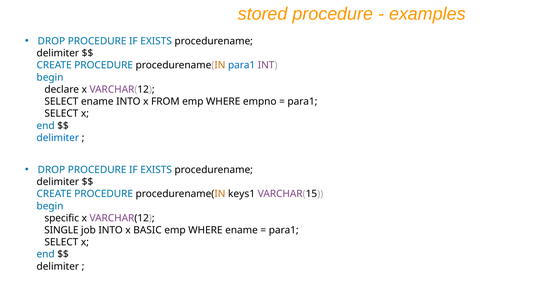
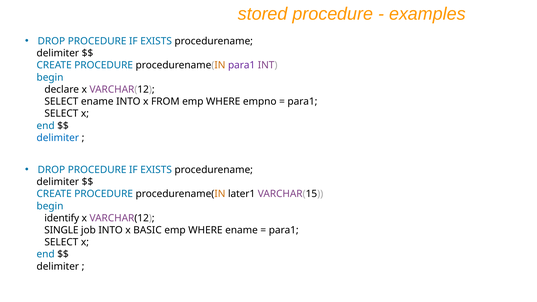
para1 colour: blue -> purple (242, 65)
keys1: keys1 -> later1 (242, 194)
specific: specific -> identify (62, 218)
